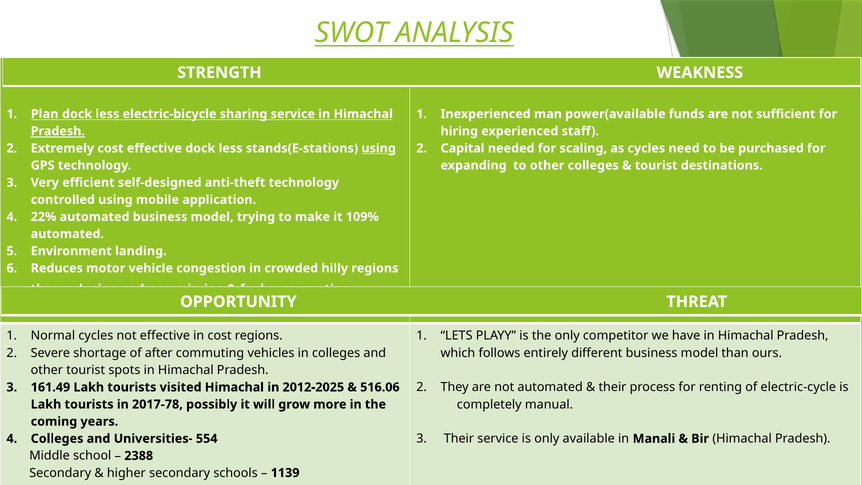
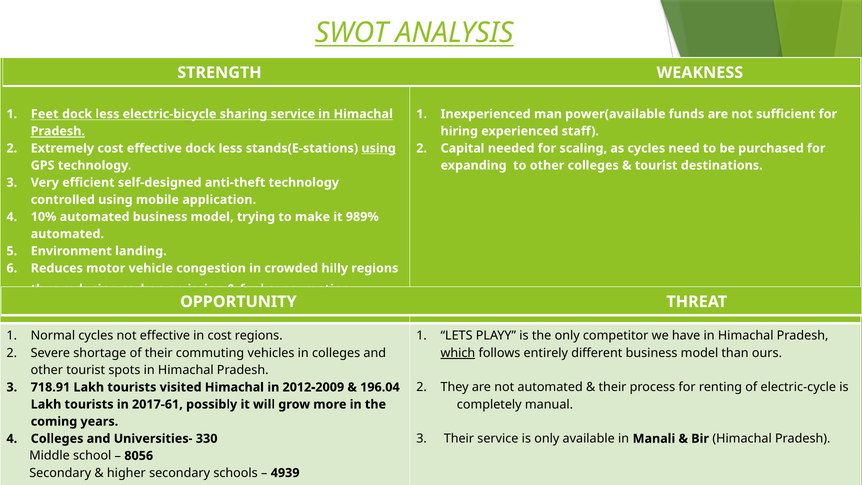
Plan: Plan -> Feet (45, 114)
22%: 22% -> 10% (44, 217)
109%: 109% -> 989% (362, 217)
of after: after -> their (159, 353)
which underline: none -> present (458, 353)
161.49: 161.49 -> 718.91 (50, 387)
2012-2025: 2012-2025 -> 2012-2009 (313, 387)
516.06: 516.06 -> 196.04 (380, 387)
2017-78: 2017-78 -> 2017-61 (157, 404)
554: 554 -> 330 (207, 439)
2388: 2388 -> 8056 (139, 456)
1139: 1139 -> 4939 (285, 473)
